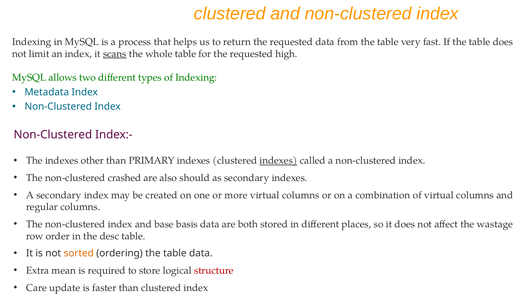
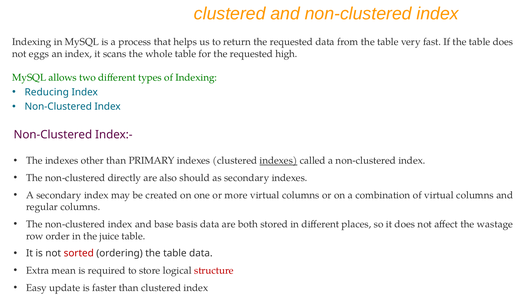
limit: limit -> eggs (39, 54)
scans underline: present -> none (115, 54)
Metadata: Metadata -> Reducing (47, 92)
crashed: crashed -> directly (124, 178)
desc: desc -> juice (109, 236)
sorted colour: orange -> red (79, 253)
Care: Care -> Easy (36, 287)
